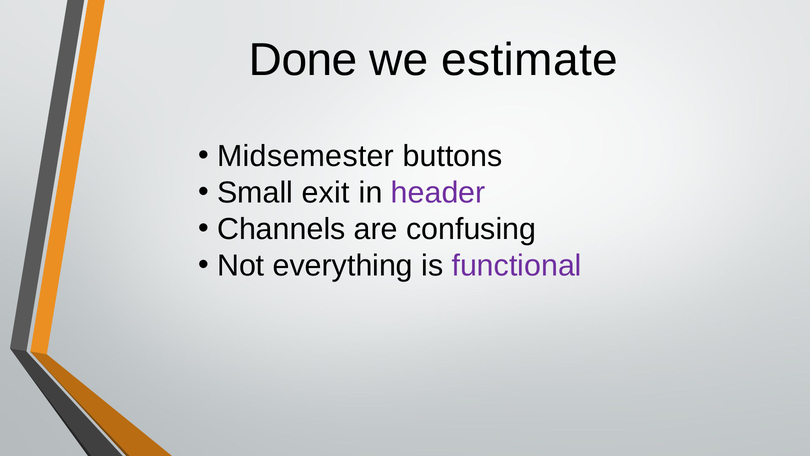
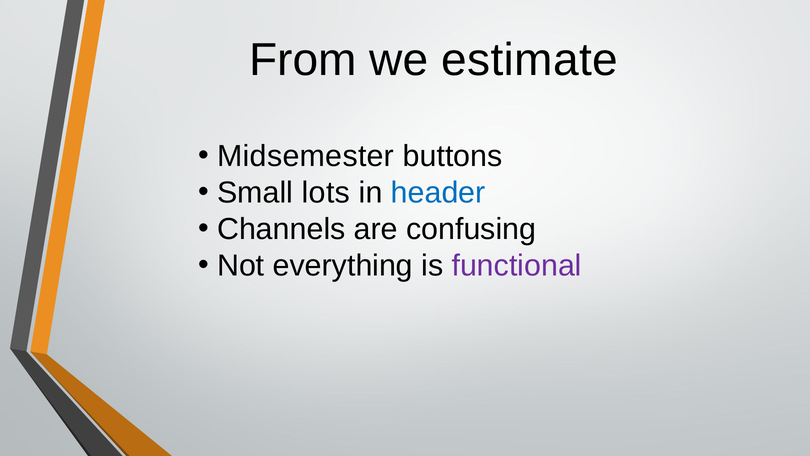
Done: Done -> From (303, 60)
exit: exit -> lots (326, 193)
header colour: purple -> blue (438, 193)
